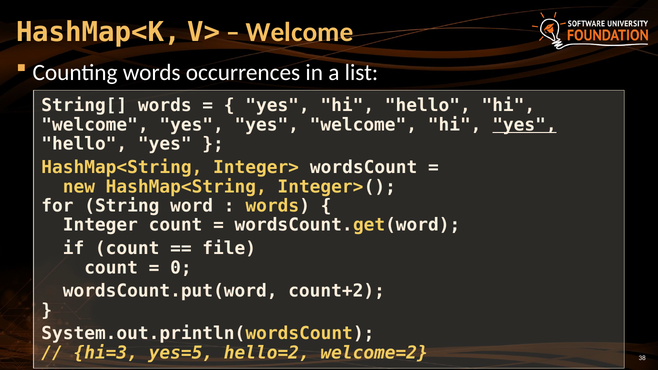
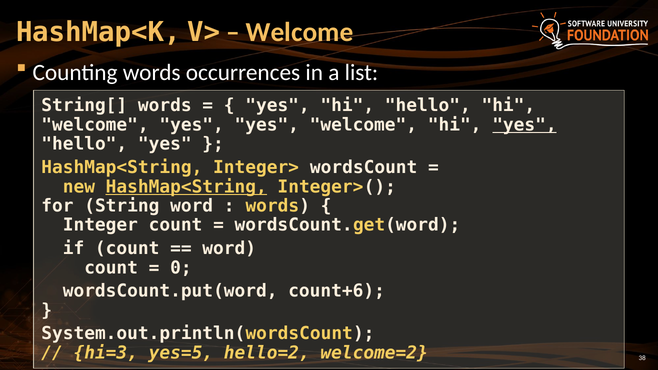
HashMap<String underline: none -> present (186, 187)
file: file -> word (229, 249)
count+2: count+2 -> count+6 (337, 291)
